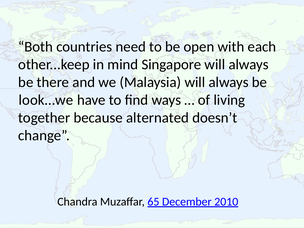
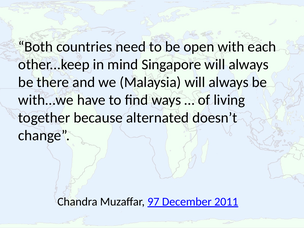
look…we: look…we -> with…we (46, 100)
65: 65 -> 97 (153, 202)
2010: 2010 -> 2011 (226, 202)
